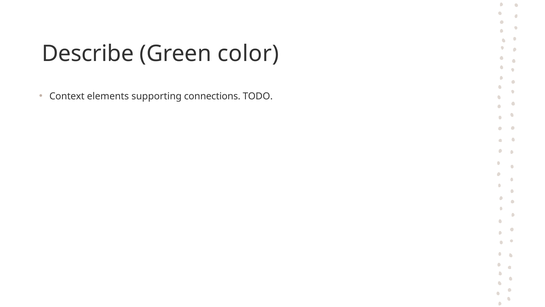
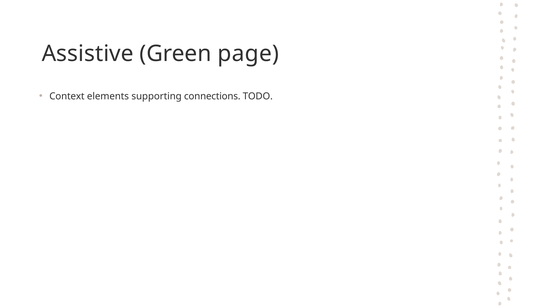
Describe: Describe -> Assistive (88, 54)
color: color -> page (248, 54)
